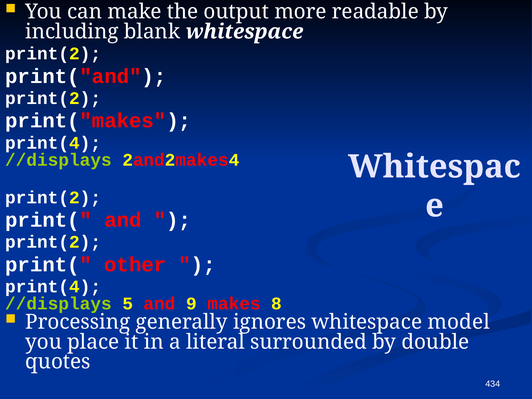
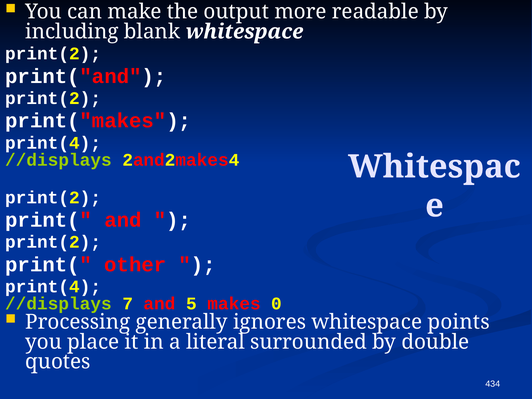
5: 5 -> 7 (128, 304)
9: 9 -> 5 (192, 304)
8: 8 -> 0 (277, 304)
model: model -> points (459, 322)
